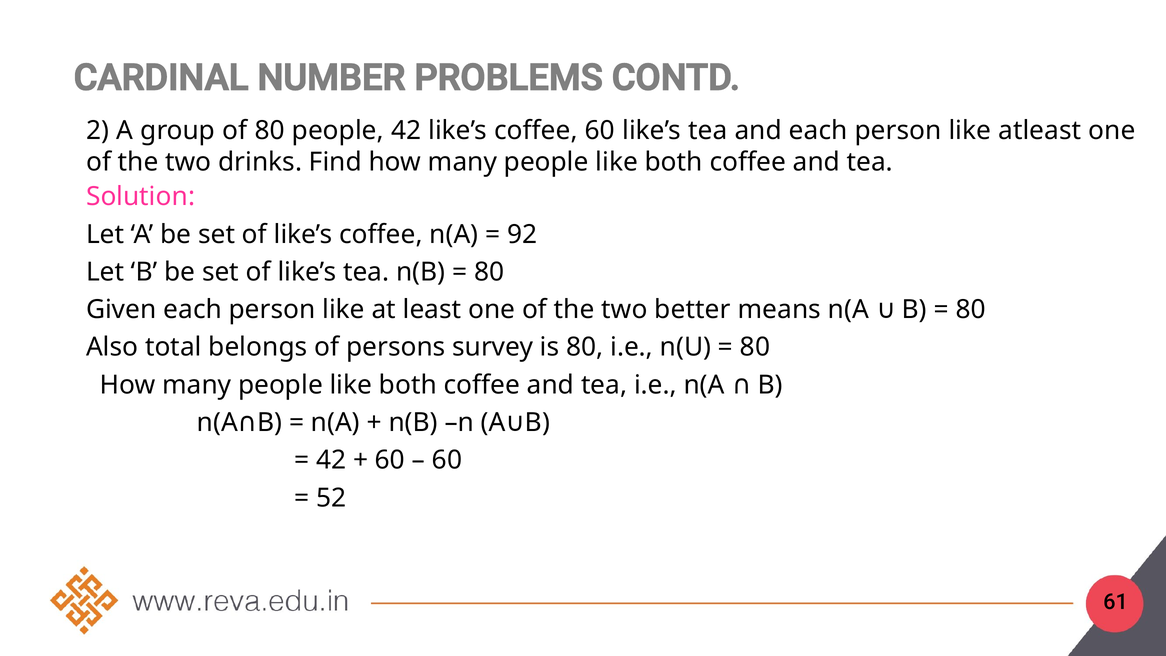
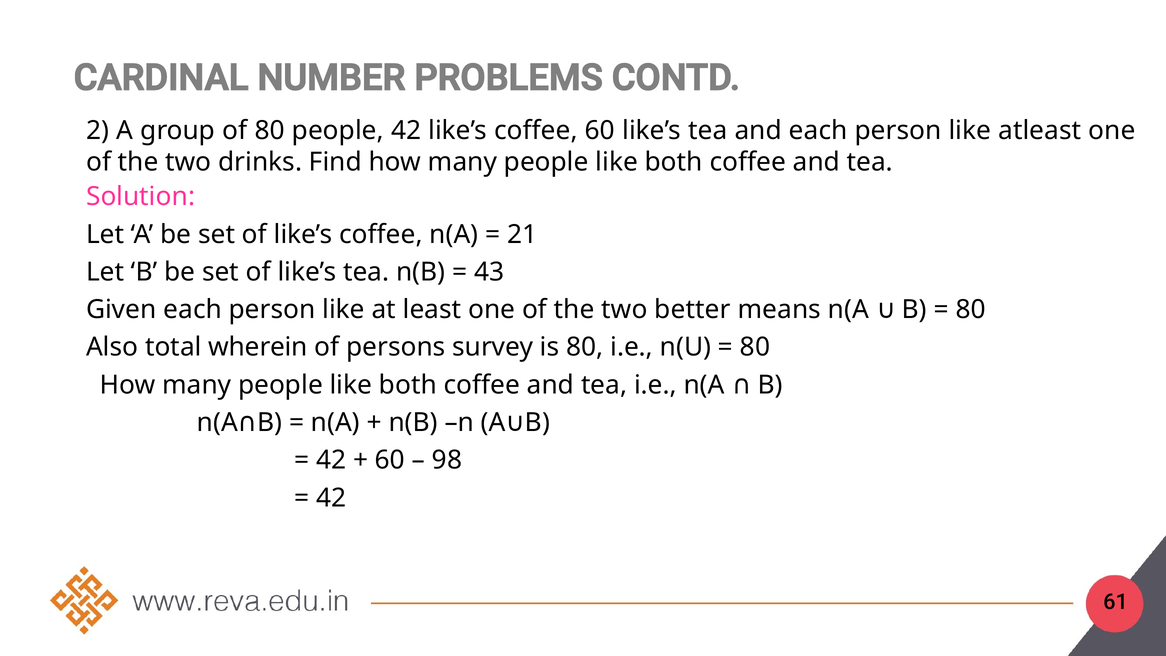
92: 92 -> 21 (522, 234)
80: 80 -> 43 (489, 272)
belongs: belongs -> wherein (258, 347)
60: 60 -> 98 (447, 460)
52: 52 -> 42 (331, 498)
